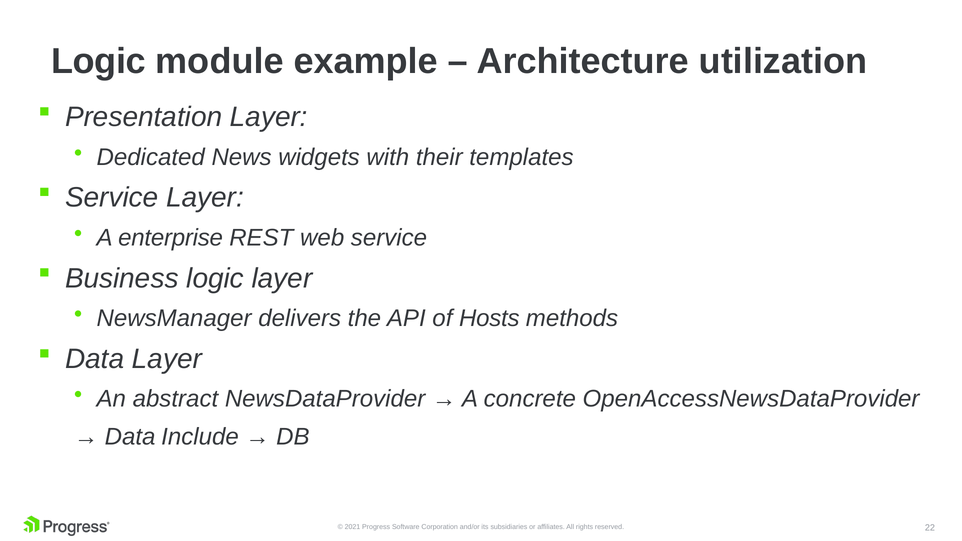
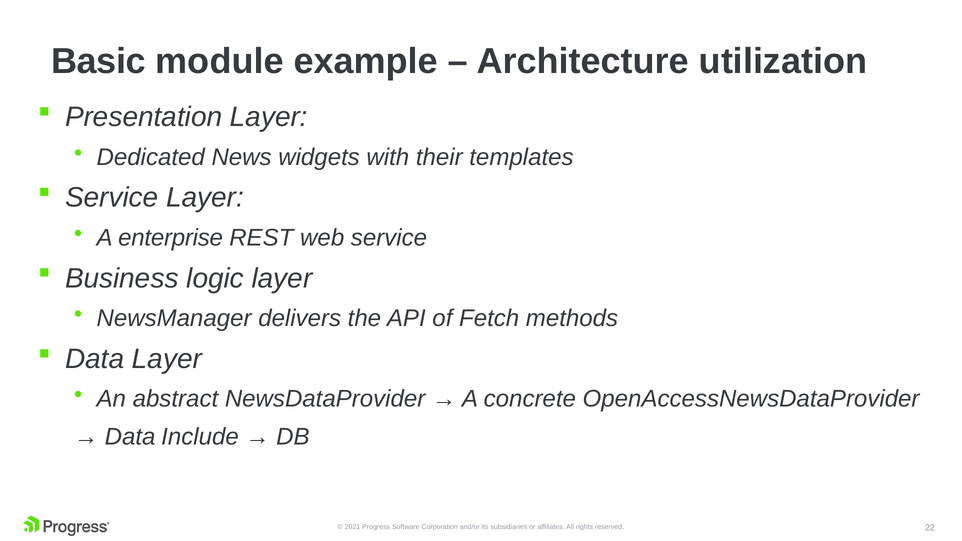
Logic: Logic -> Basic (98, 61)
Hosts: Hosts -> Fetch (489, 318)
